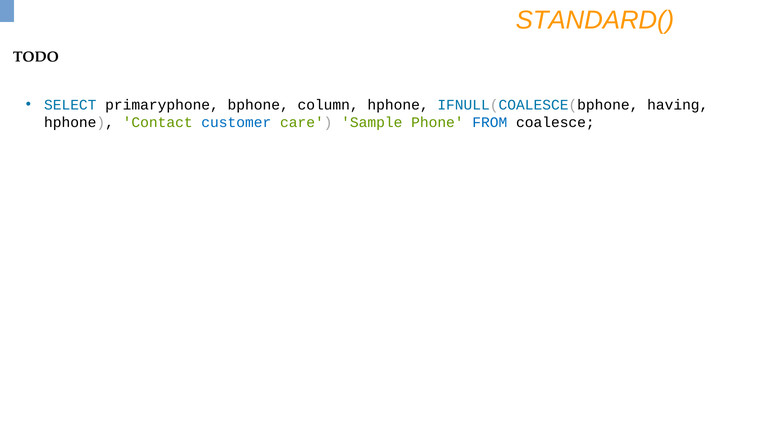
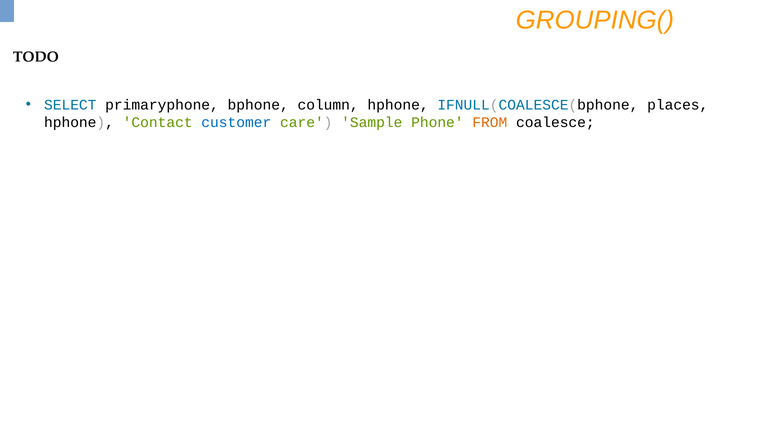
STANDARD(: STANDARD( -> GROUPING( (595, 20)
having: having -> places (678, 105)
FROM colour: blue -> orange (490, 122)
